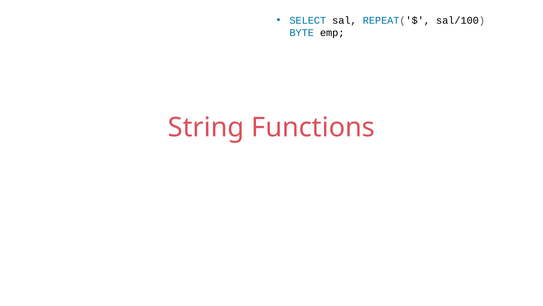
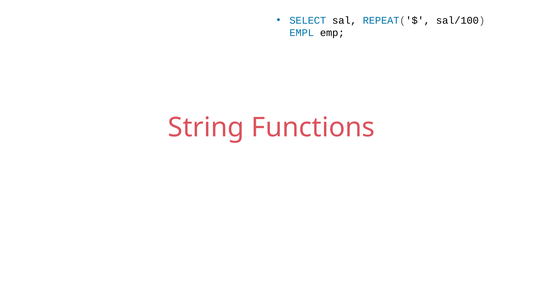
BYTE: BYTE -> EMPL (302, 33)
